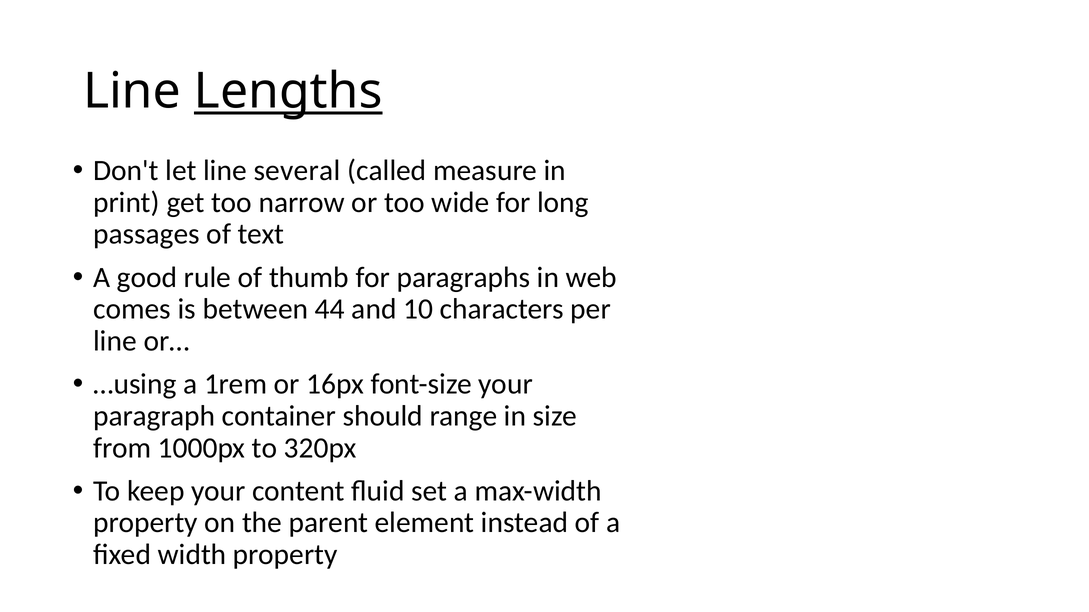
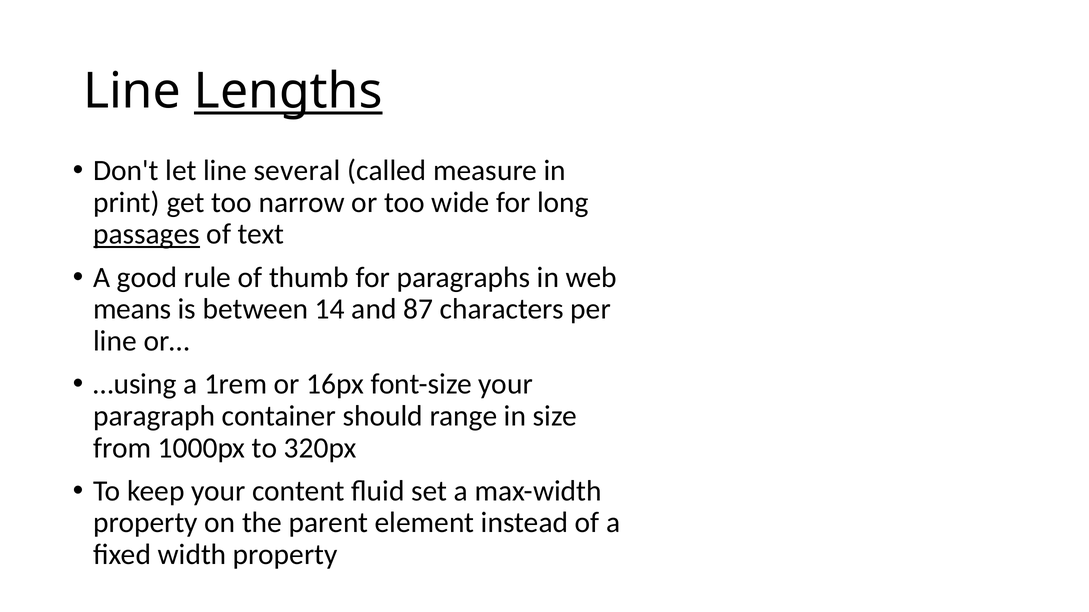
passages underline: none -> present (147, 234)
comes: comes -> means (132, 310)
44: 44 -> 14 (330, 310)
10: 10 -> 87 (418, 310)
